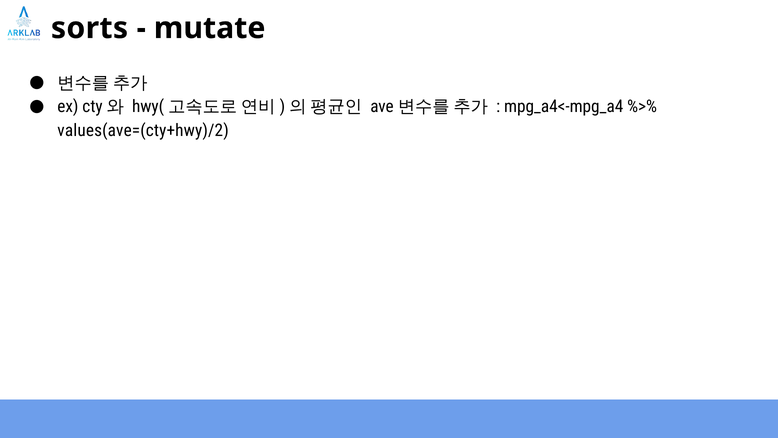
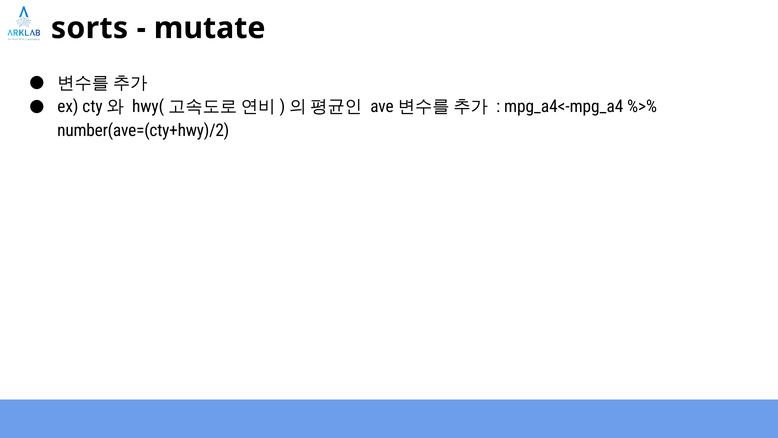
values(ave=(cty+hwy)/2: values(ave=(cty+hwy)/2 -> number(ave=(cty+hwy)/2 (143, 130)
